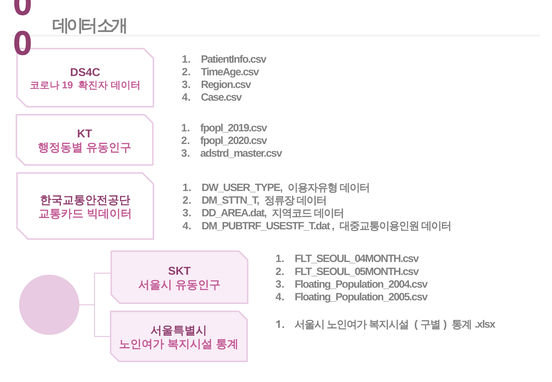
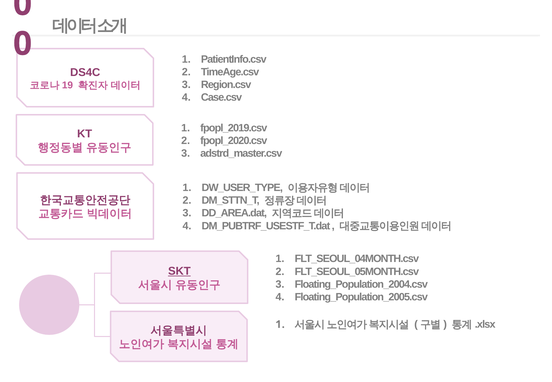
SKT underline: none -> present (179, 271)
